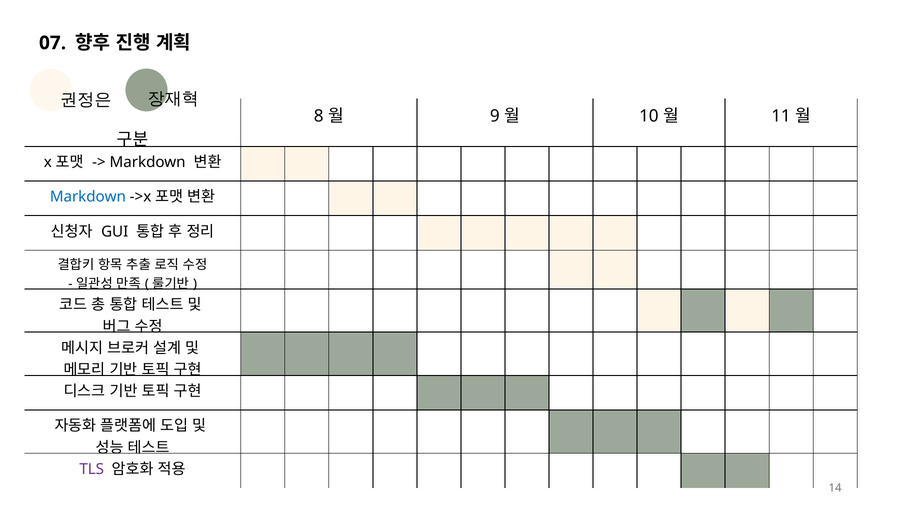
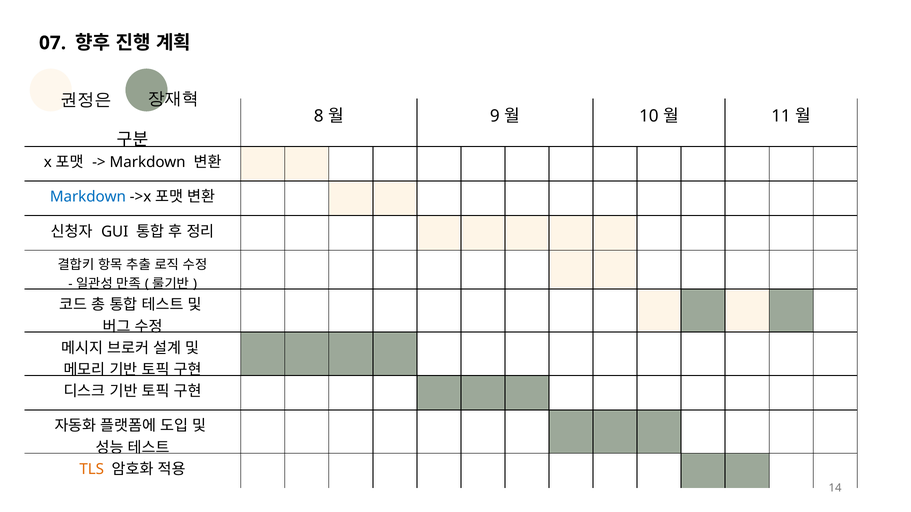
TLS colour: purple -> orange (92, 470)
